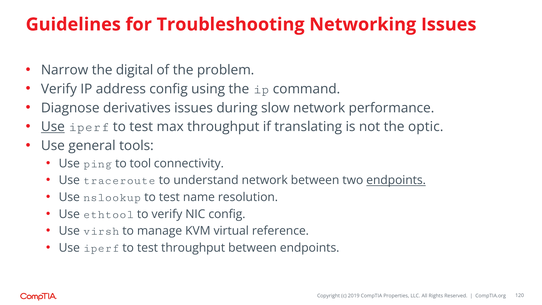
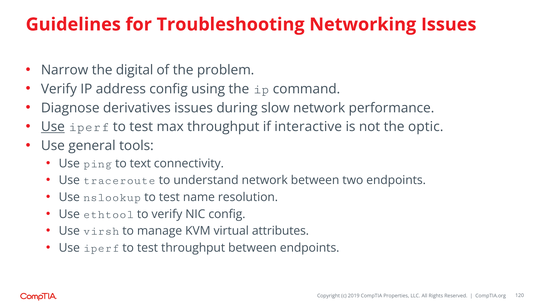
translating: translating -> interactive (308, 127)
tool: tool -> text (140, 163)
endpoints underline: present -> none (396, 180)
reference: reference -> attributes (280, 231)
